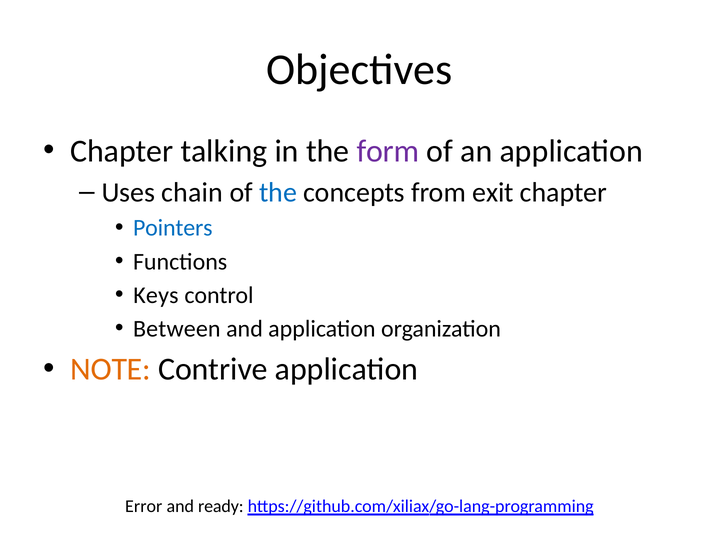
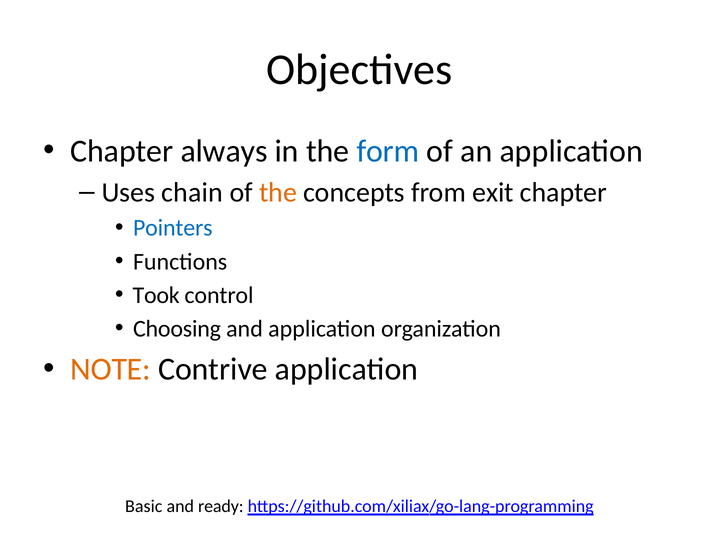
talking: talking -> always (224, 151)
form colour: purple -> blue (388, 151)
the colour: blue -> orange (278, 192)
Keys: Keys -> Took (156, 295)
Between: Between -> Choosing (177, 328)
Error: Error -> Basic (144, 506)
